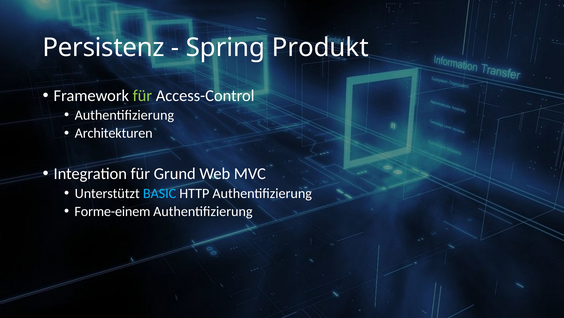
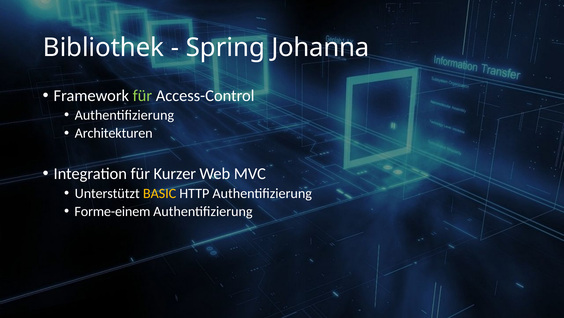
Persistenz: Persistenz -> Bibliothek (104, 47)
Produkt: Produkt -> Johanna (320, 47)
Grund: Grund -> Kurzer (175, 173)
BASIC colour: light blue -> yellow (160, 193)
